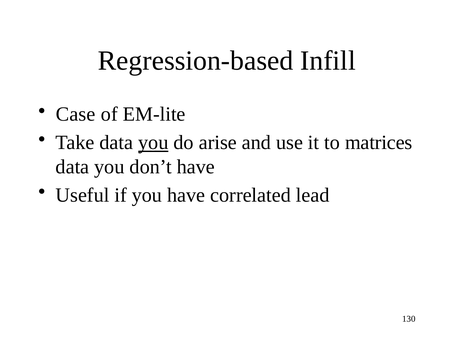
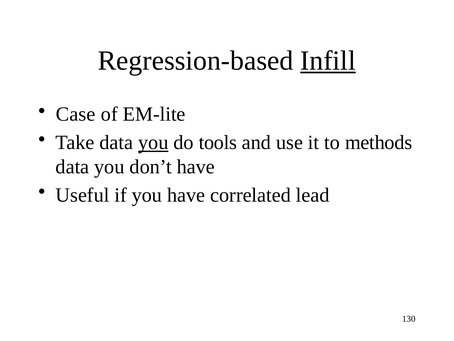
Infill underline: none -> present (328, 61)
arise: arise -> tools (218, 142)
matrices: matrices -> methods (379, 142)
